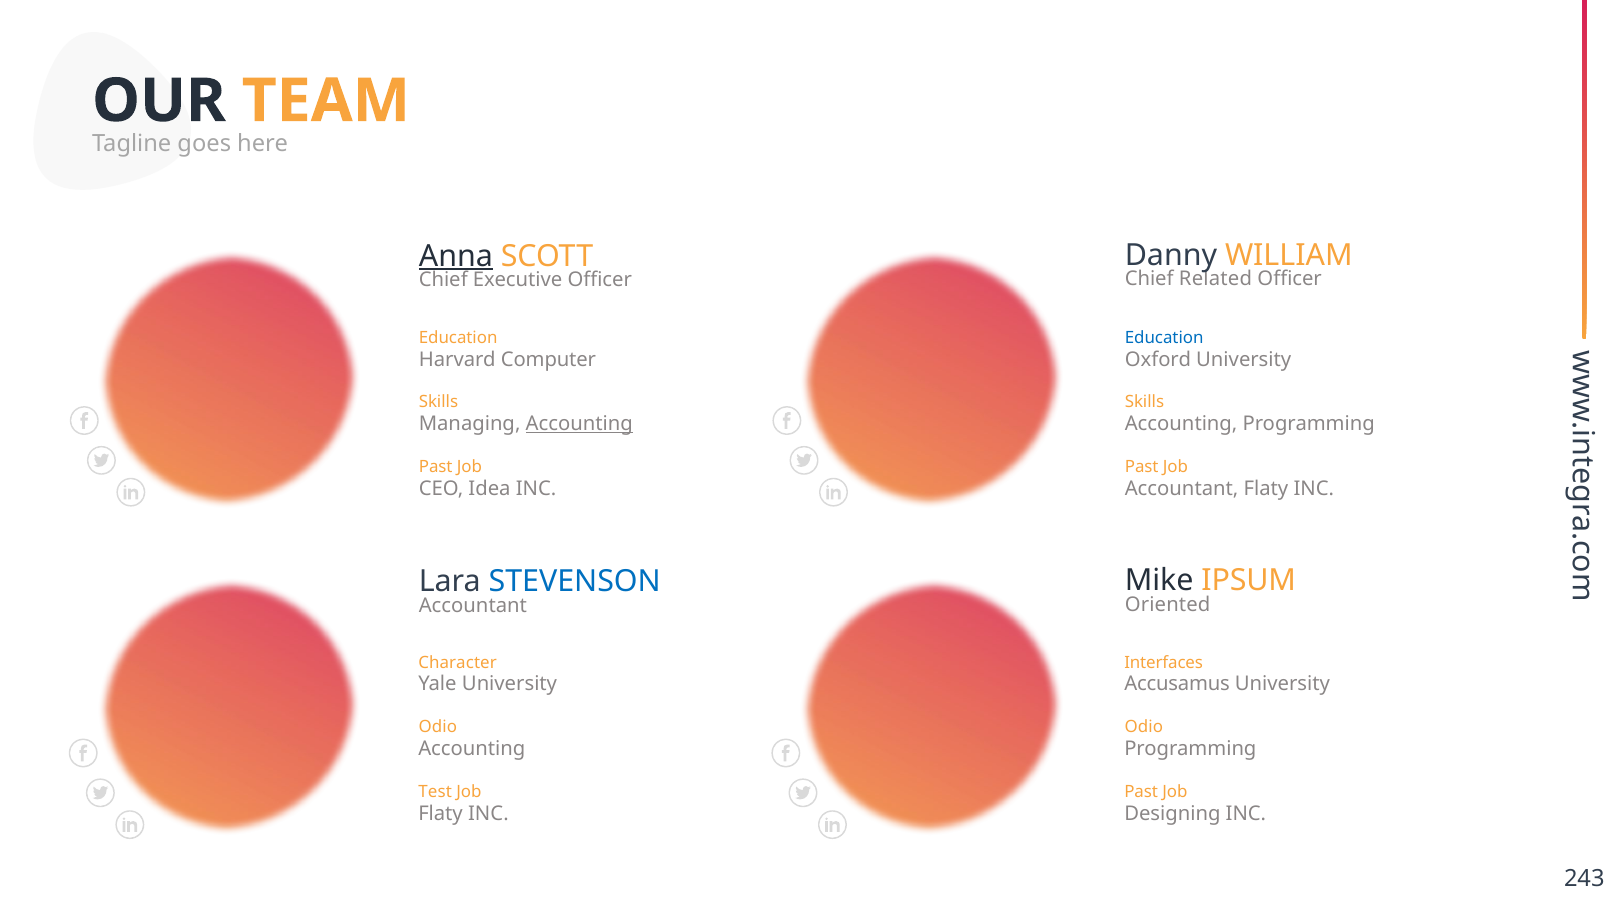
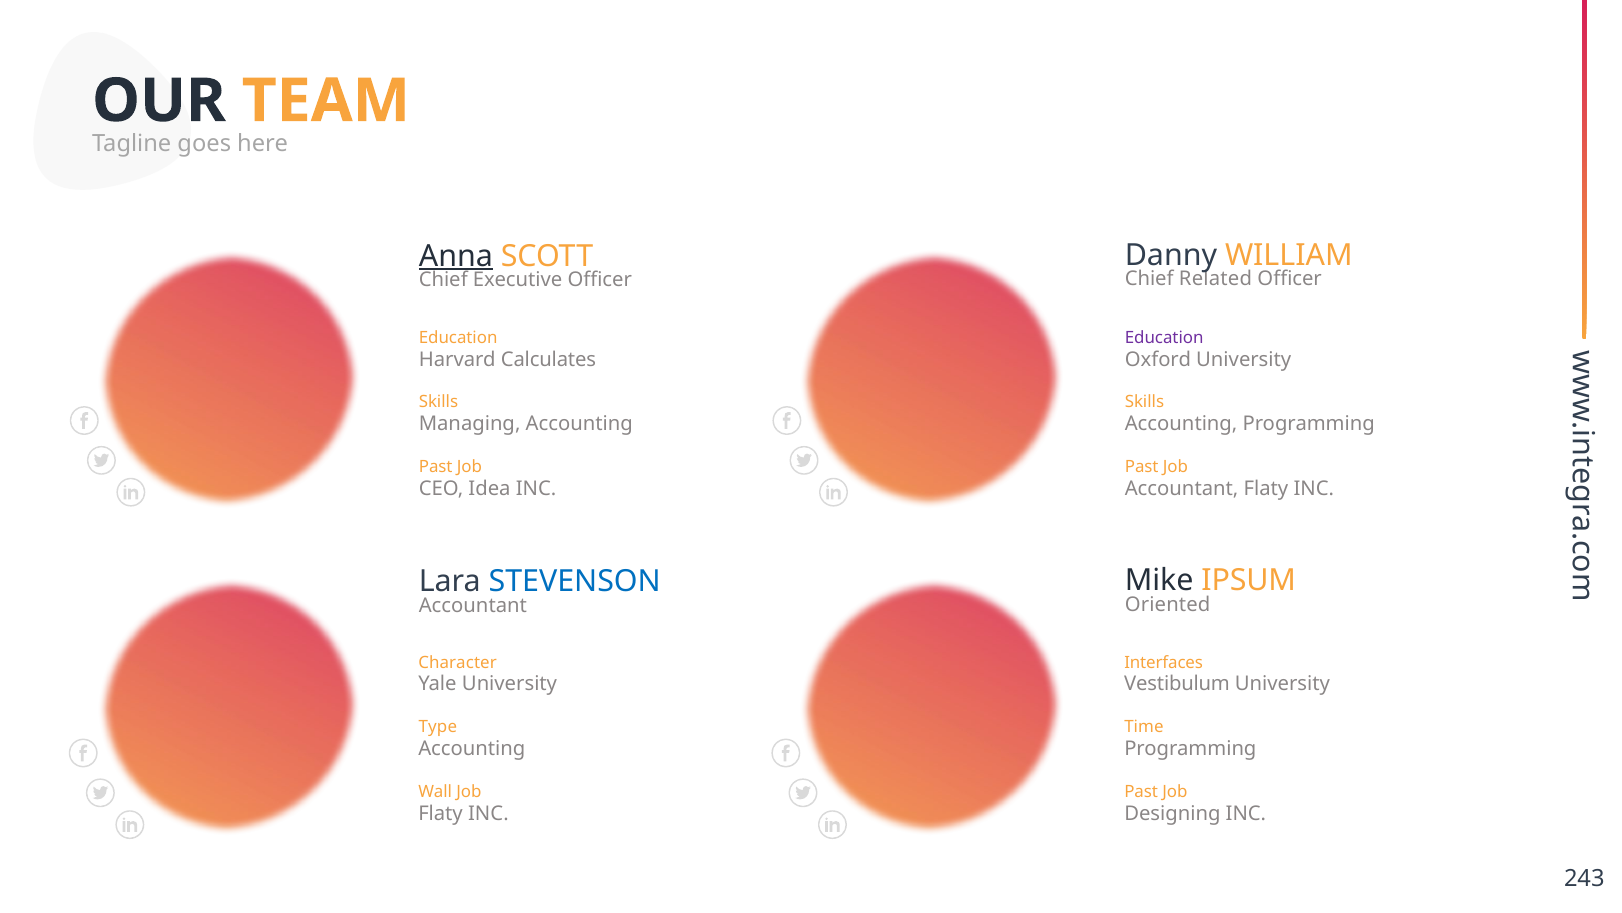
Education colour: blue -> purple (1164, 337)
Computer: Computer -> Calculates (549, 359)
Accounting underline: present -> none (579, 423)
Accusamus: Accusamus -> Vestibulum (1177, 684)
Odio: Odio -> Type (438, 726)
Odio: Odio -> Time (1144, 726)
Test: Test -> Wall (435, 791)
